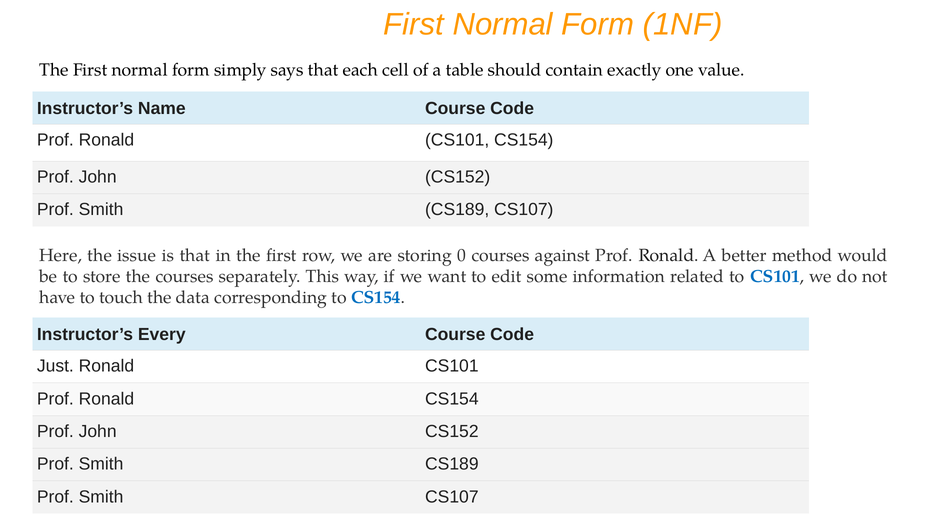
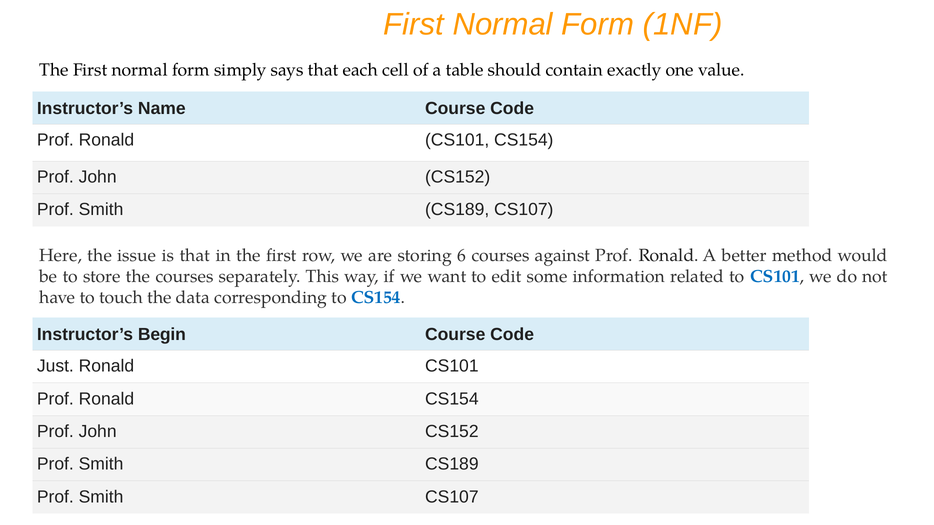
0: 0 -> 6 (462, 256)
Every: Every -> Begin (162, 334)
